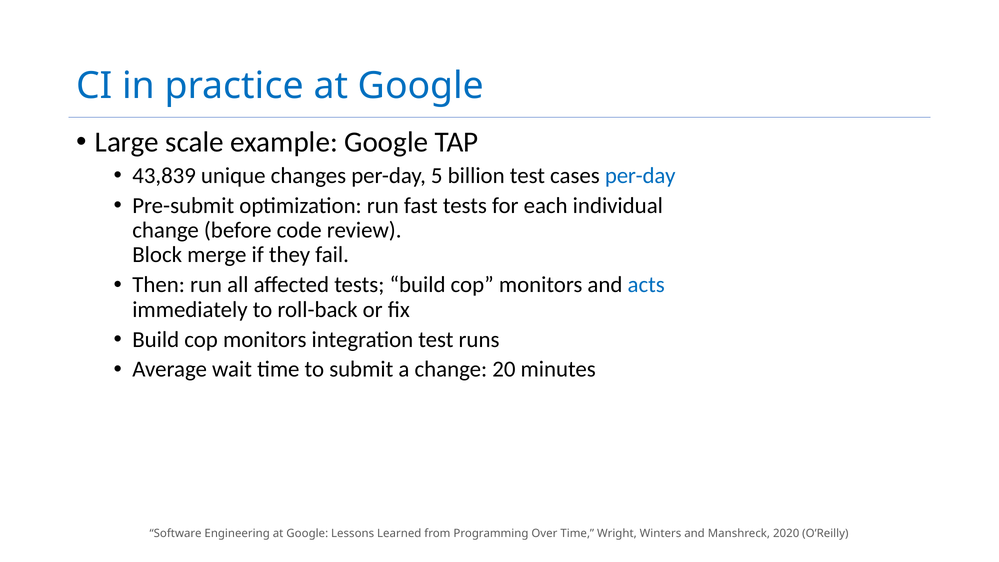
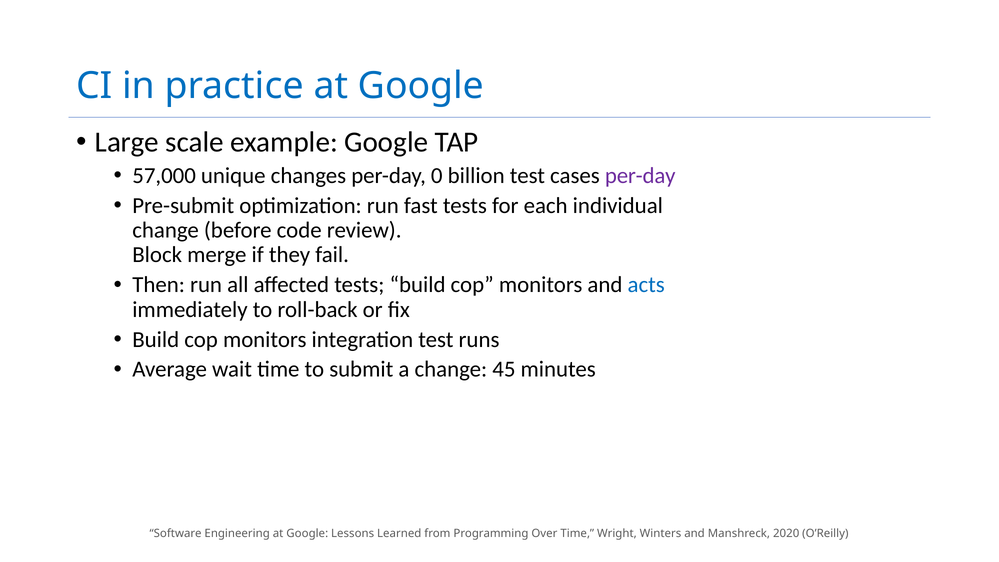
43,839: 43,839 -> 57,000 (164, 176)
5: 5 -> 0 (437, 176)
per-day colour: blue -> purple (640, 176)
20: 20 -> 45 (504, 369)
